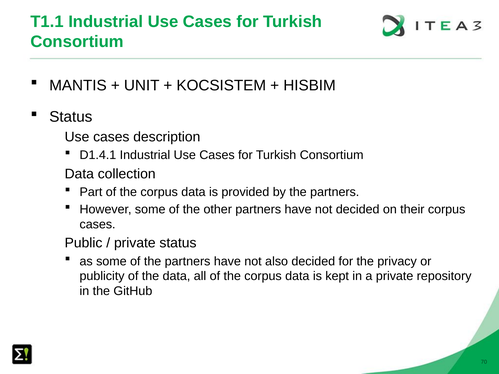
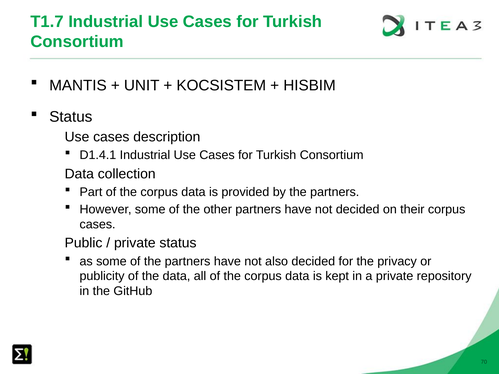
T1.1: T1.1 -> T1.7 (47, 22)
